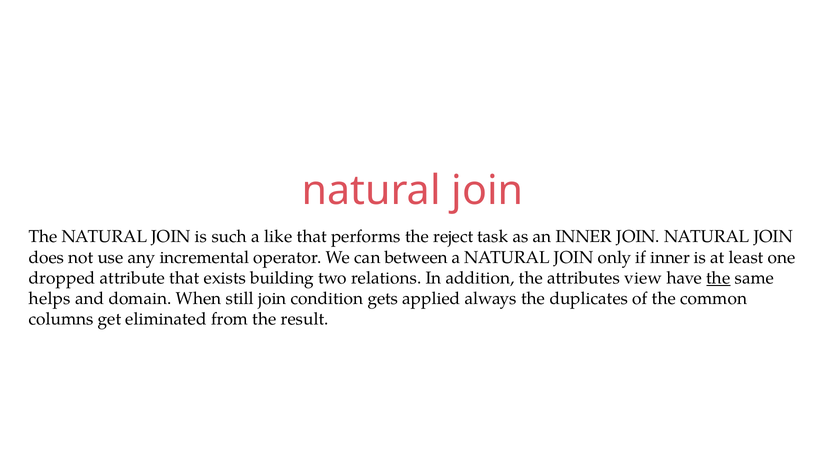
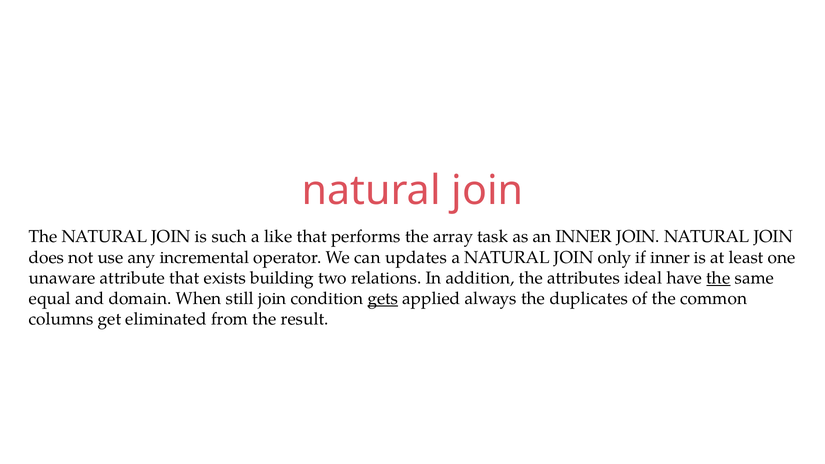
reject: reject -> array (453, 237)
between: between -> updates (416, 257)
dropped: dropped -> unaware (62, 278)
view: view -> ideal (643, 278)
helps: helps -> equal (50, 299)
gets underline: none -> present (383, 299)
